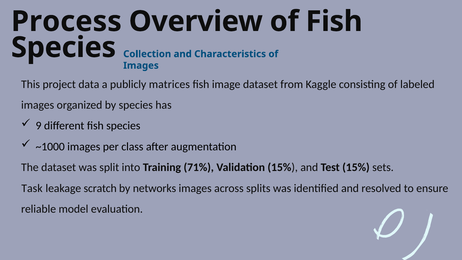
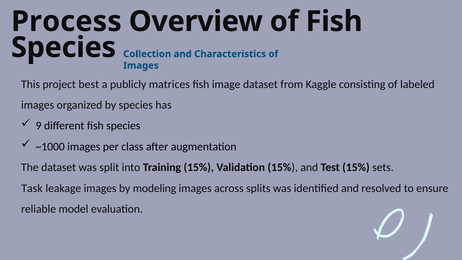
data: data -> best (89, 84)
Training 71%: 71% -> 15% (199, 167)
leakage scratch: scratch -> images (100, 188)
networks: networks -> modeling (154, 188)
